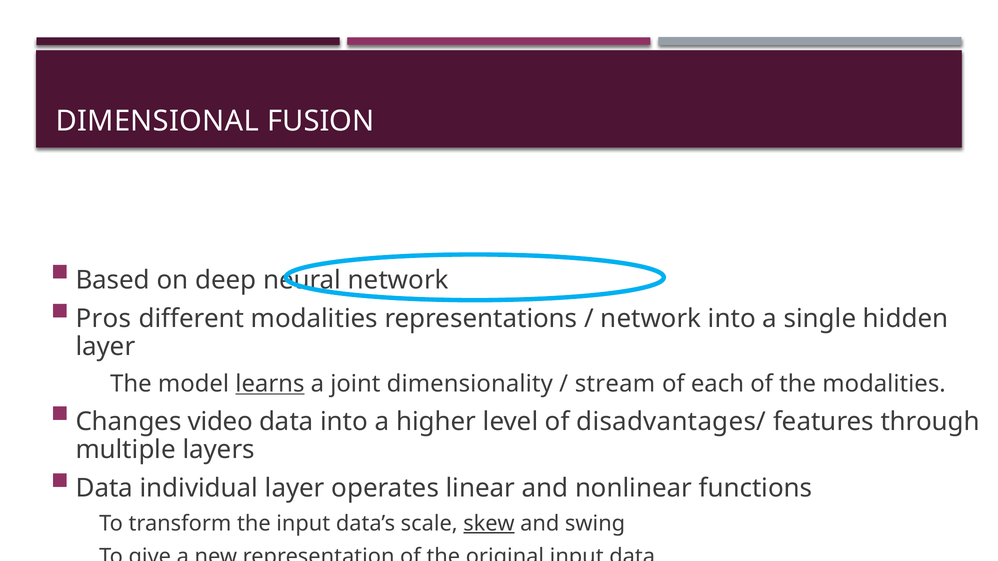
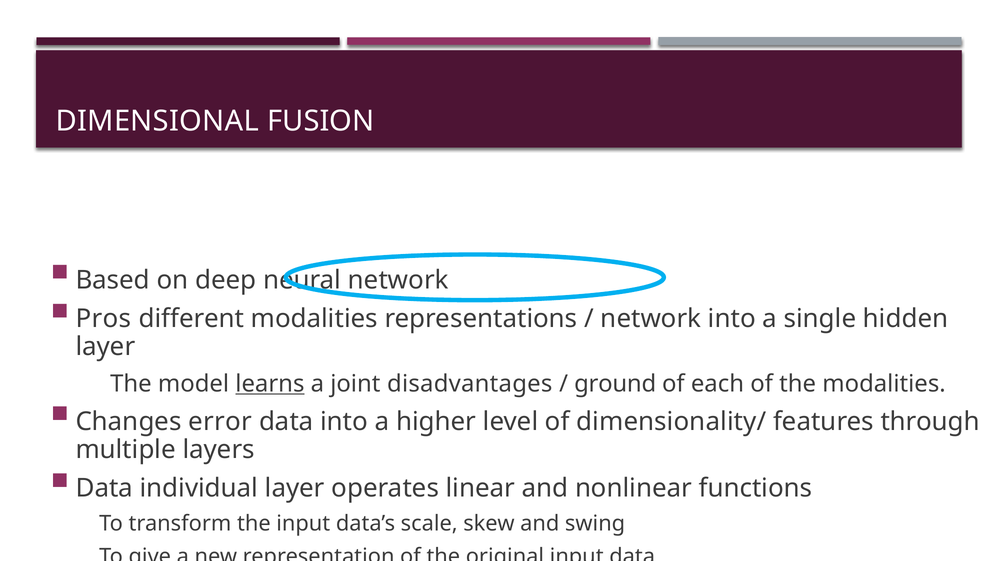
dimensionality: dimensionality -> disadvantages (470, 384)
stream: stream -> ground (615, 384)
video: video -> error (220, 422)
disadvantages/: disadvantages/ -> dimensionality/ (671, 422)
skew underline: present -> none (489, 524)
